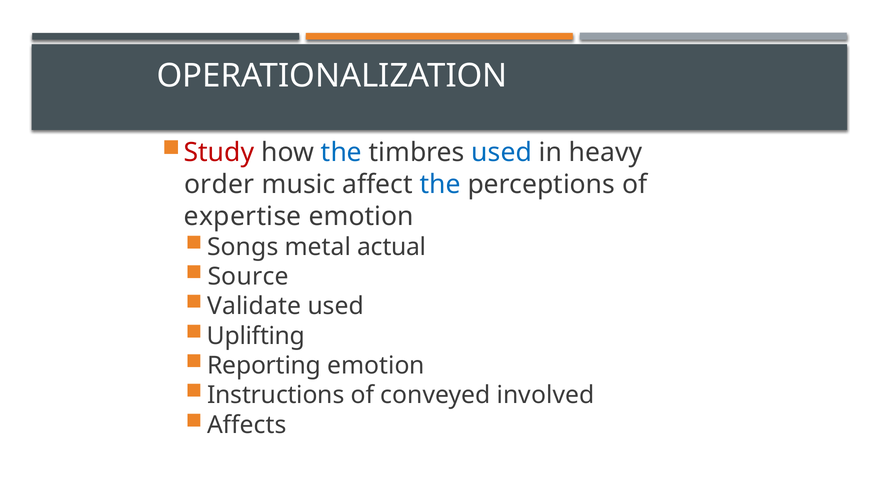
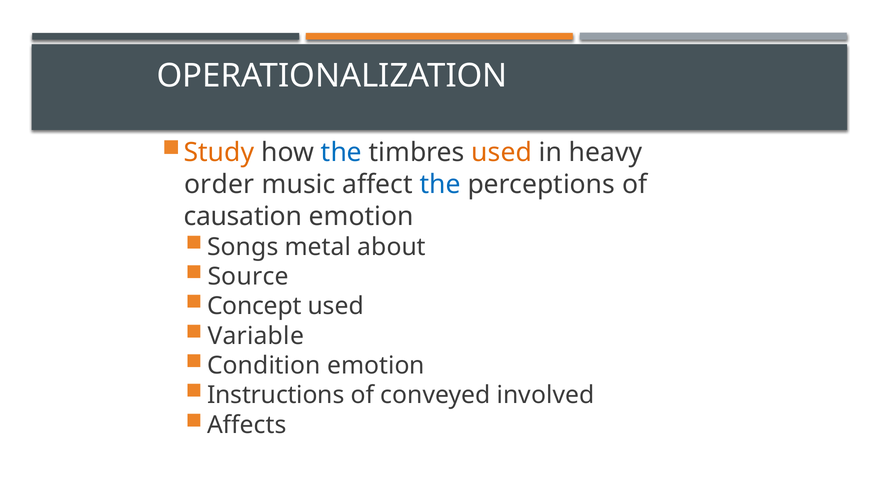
Study colour: red -> orange (219, 153)
used colour: blue -> orange (502, 153)
expertise: expertise -> causation (243, 216)
actual: actual -> about (392, 247)
Validate: Validate -> Concept (254, 306)
Uplifting: Uplifting -> Variable (256, 336)
Reporting: Reporting -> Condition (264, 366)
